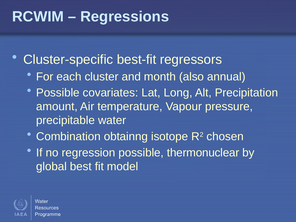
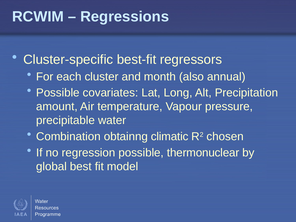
isotope: isotope -> climatic (170, 137)
